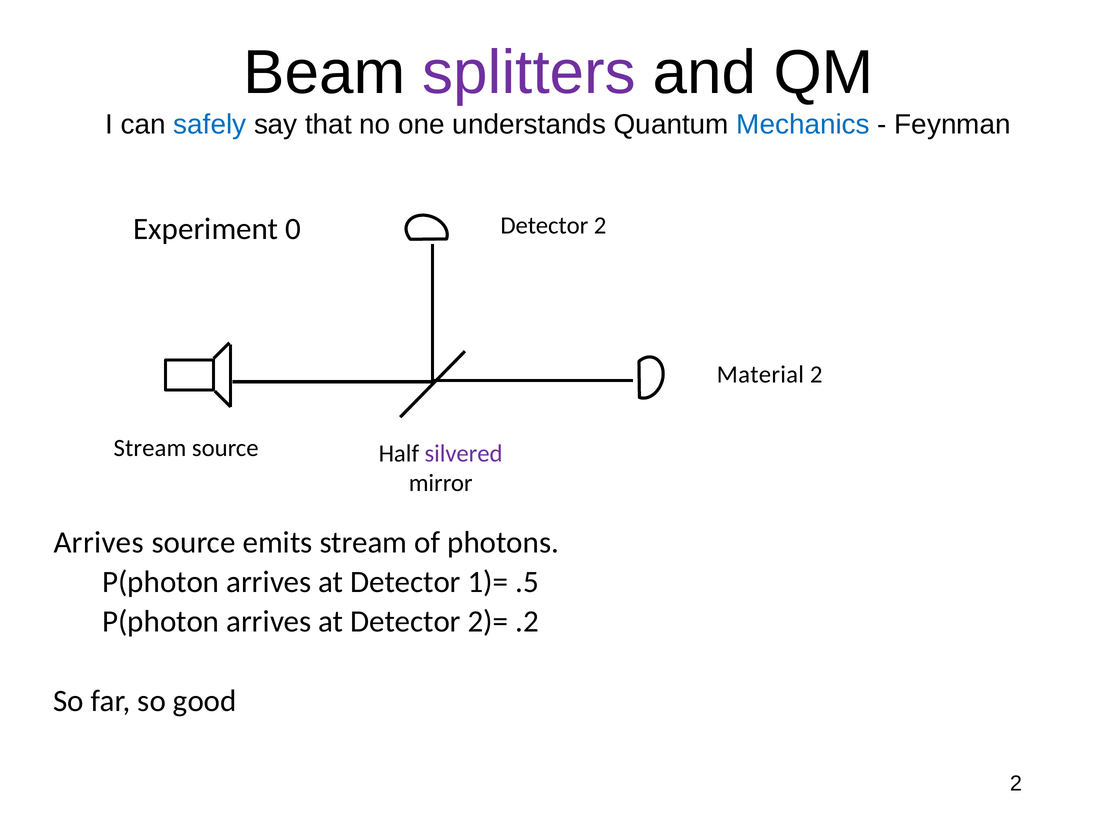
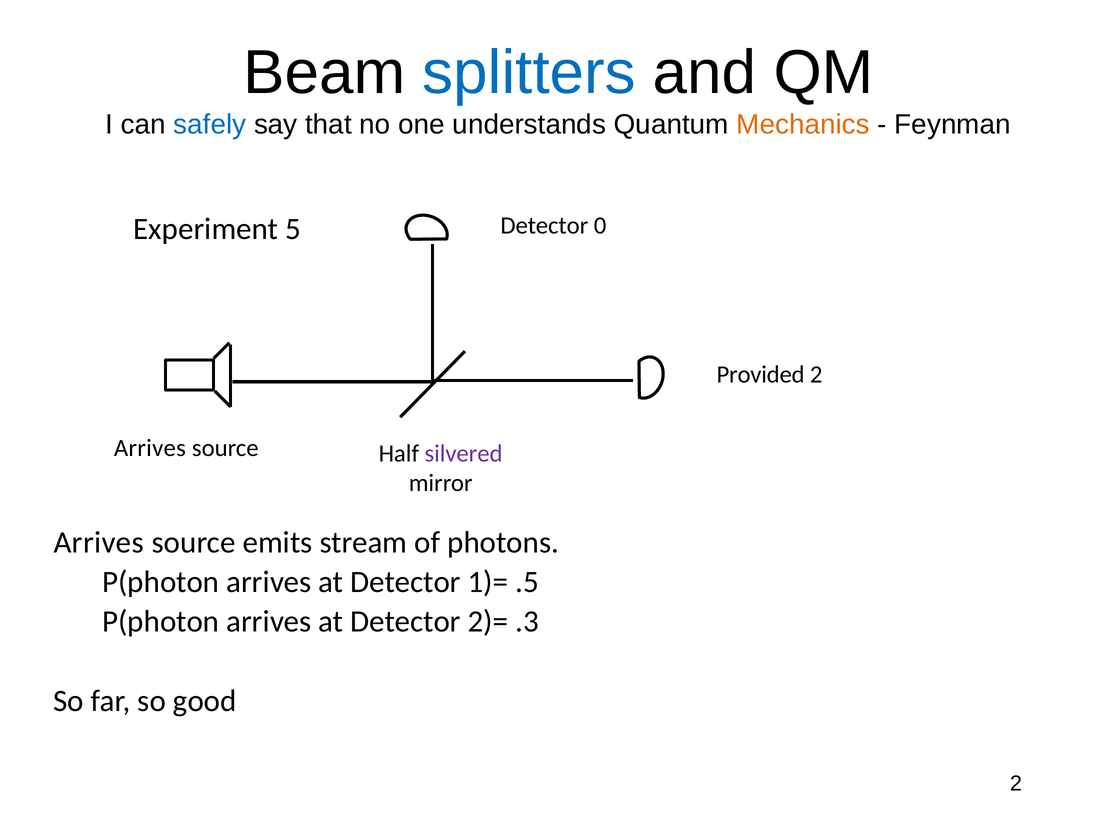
splitters colour: purple -> blue (529, 73)
Mechanics colour: blue -> orange (803, 124)
Detector 2: 2 -> 0 (600, 225)
0: 0 -> 5 (293, 229)
Material: Material -> Provided (761, 374)
Stream: Stream -> Arrives (150, 448)
.2: .2 -> .3 (527, 622)
